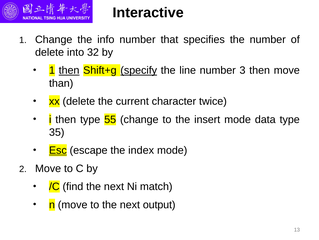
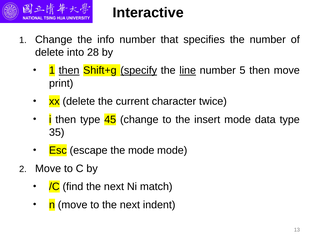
32: 32 -> 28 (93, 52)
line underline: none -> present (188, 70)
3: 3 -> 5 (242, 70)
than: than -> print (61, 83)
55: 55 -> 45 (110, 119)
Esc underline: present -> none (58, 150)
the index: index -> mode (141, 150)
output: output -> indent (159, 204)
